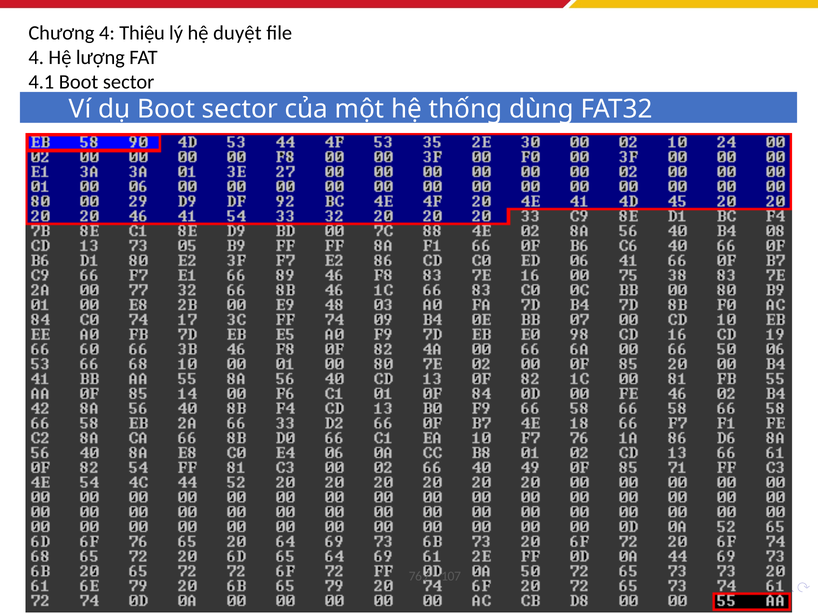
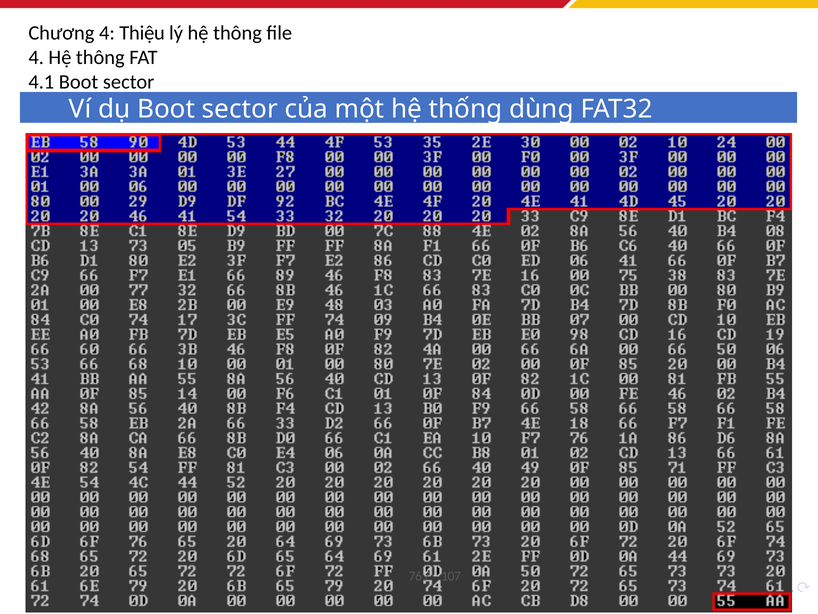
lý hệ duyệt: duyệt -> thông (238, 33)
4 Hệ lượng: lượng -> thông (100, 57)
